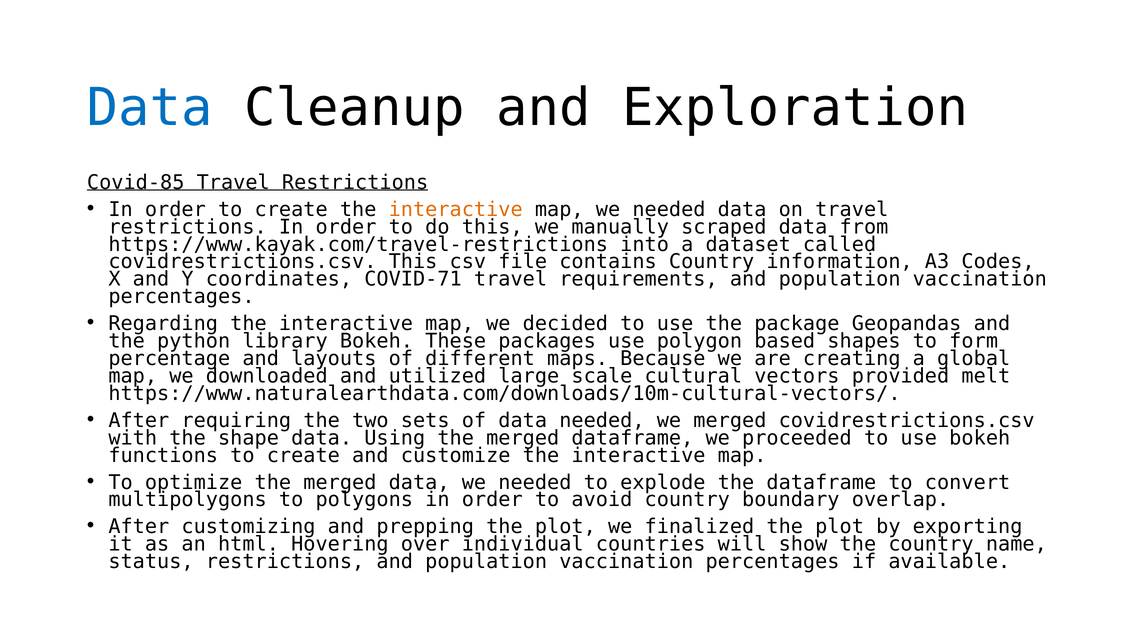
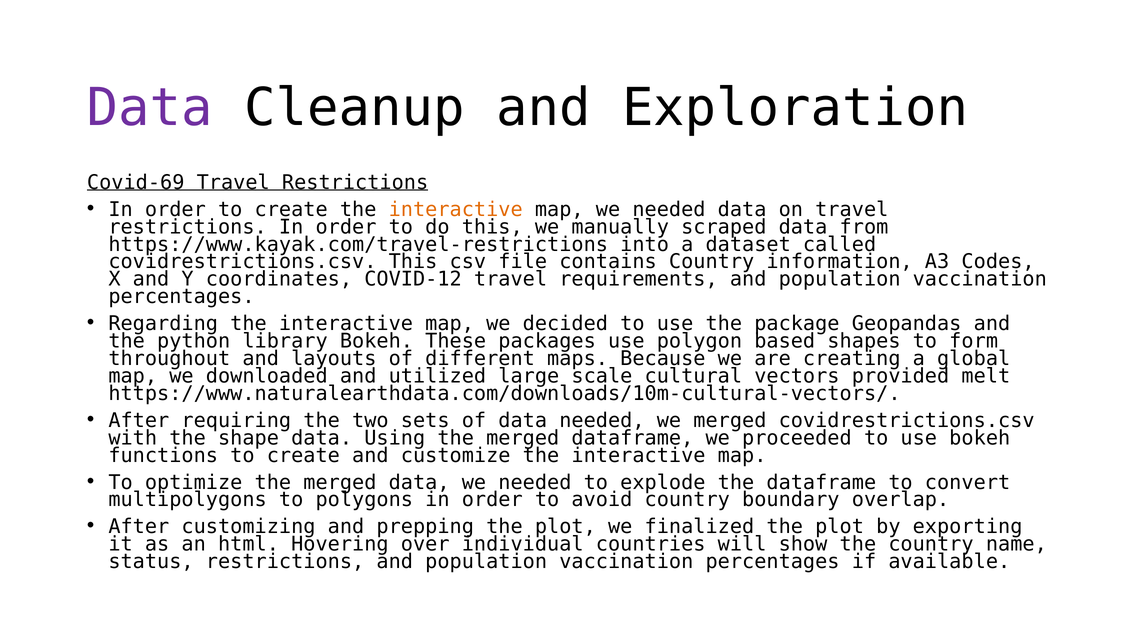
Data colour: blue -> purple (150, 108)
Covid-85: Covid-85 -> Covid-69 (136, 182)
COVID-71: COVID-71 -> COVID-12 (413, 279)
percentage: percentage -> throughout (169, 359)
